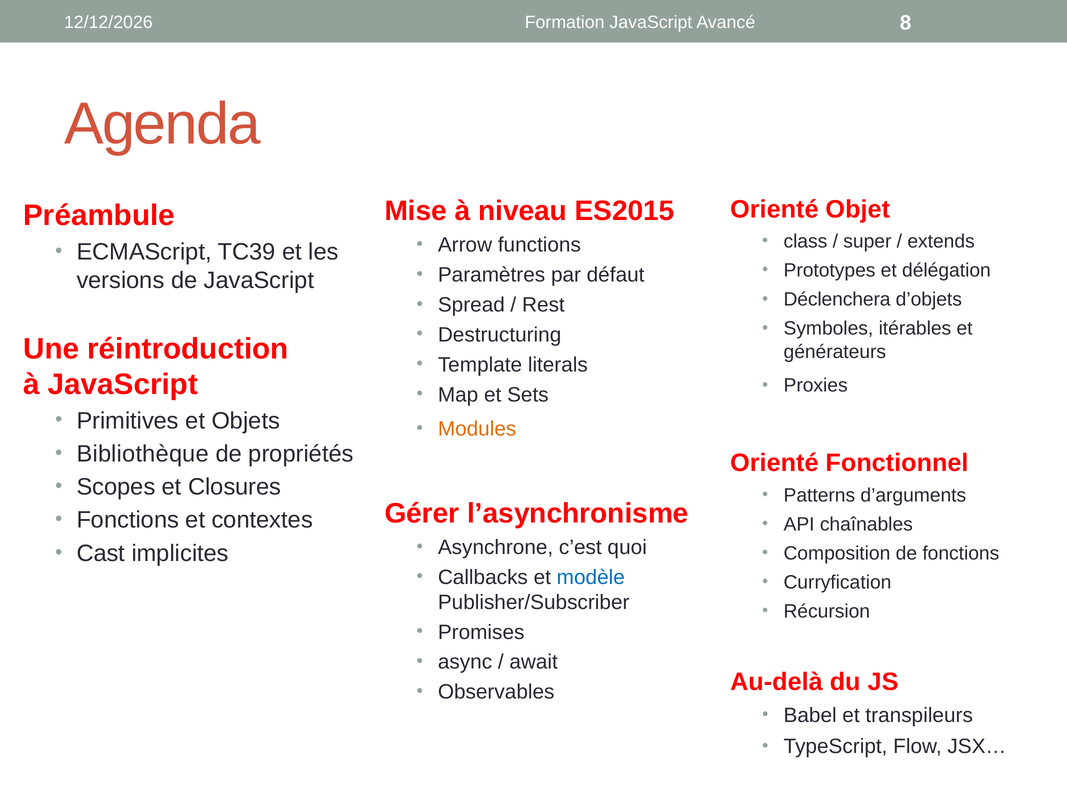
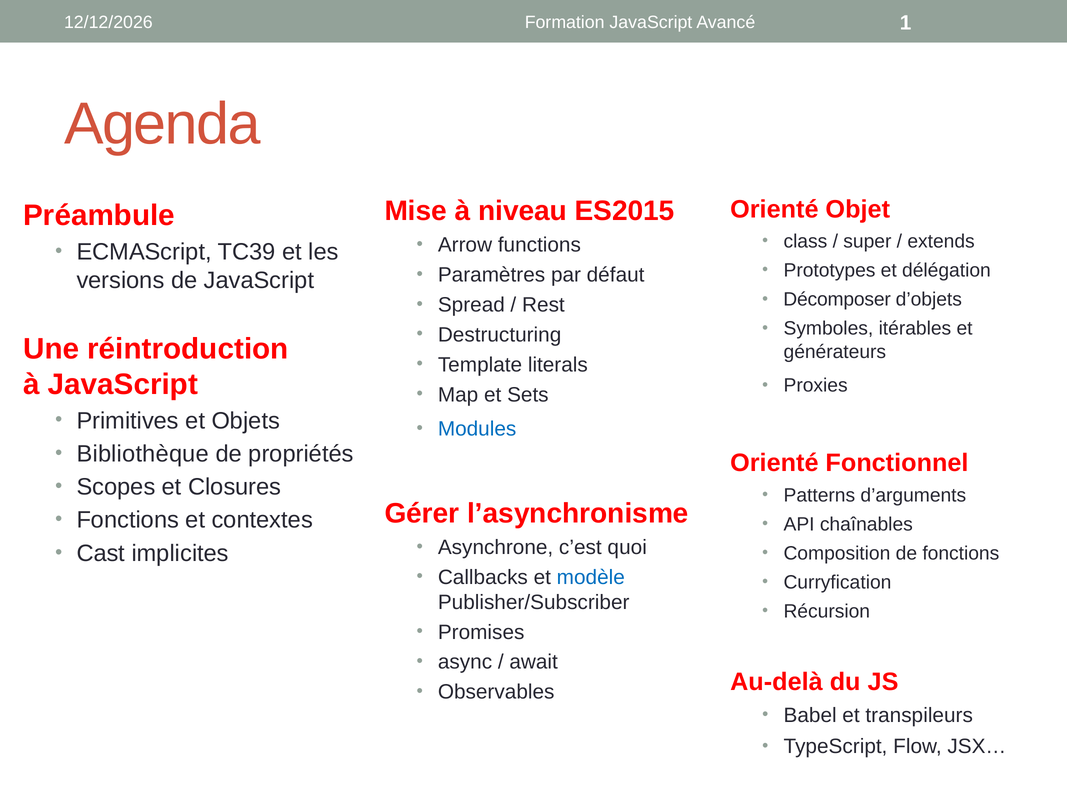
8: 8 -> 1 (906, 23)
Déclenchera: Déclenchera -> Décomposer (837, 300)
Modules colour: orange -> blue (477, 429)
